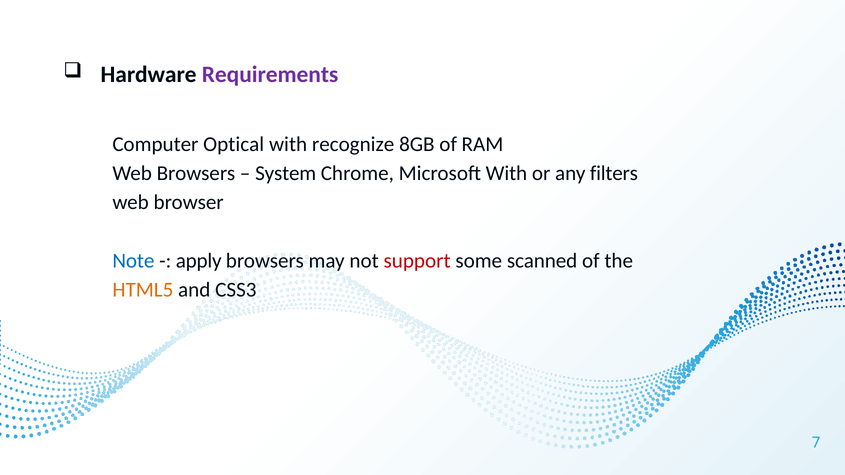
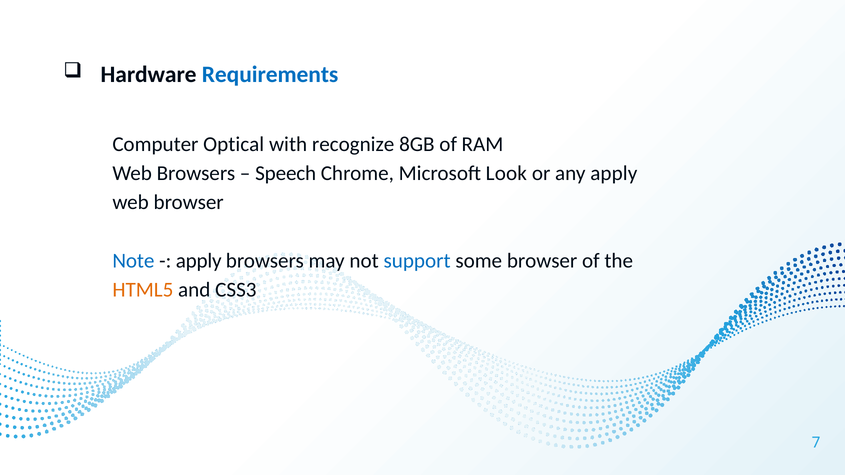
Requirements colour: purple -> blue (270, 75)
System: System -> Speech (286, 174)
Microsoft With: With -> Look (506, 174)
any filters: filters -> apply (614, 174)
support colour: red -> blue (417, 261)
some scanned: scanned -> browser (542, 261)
